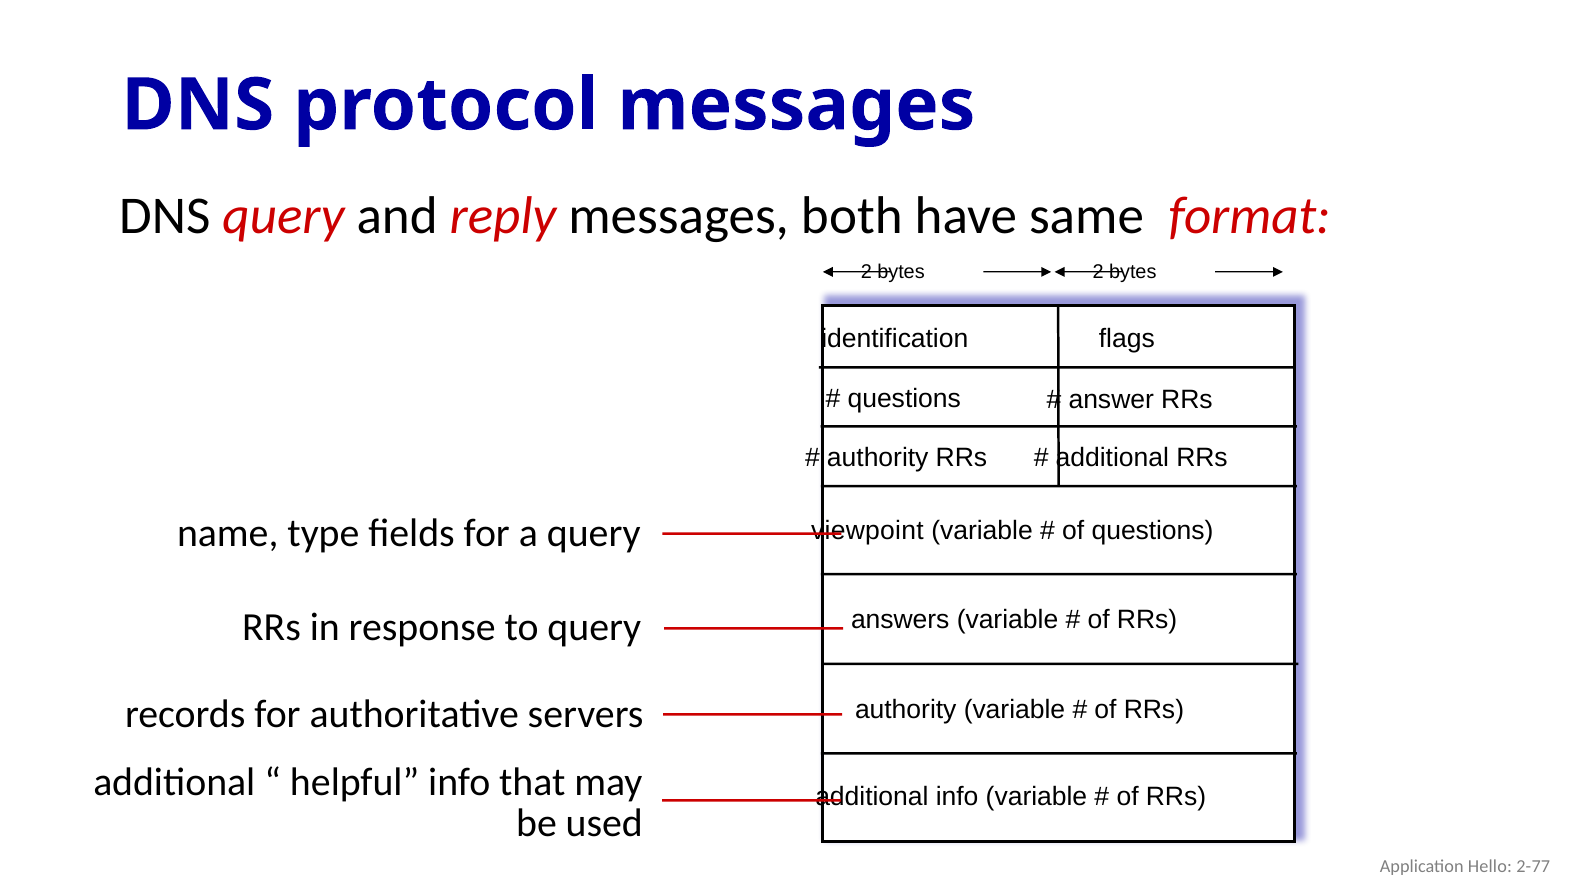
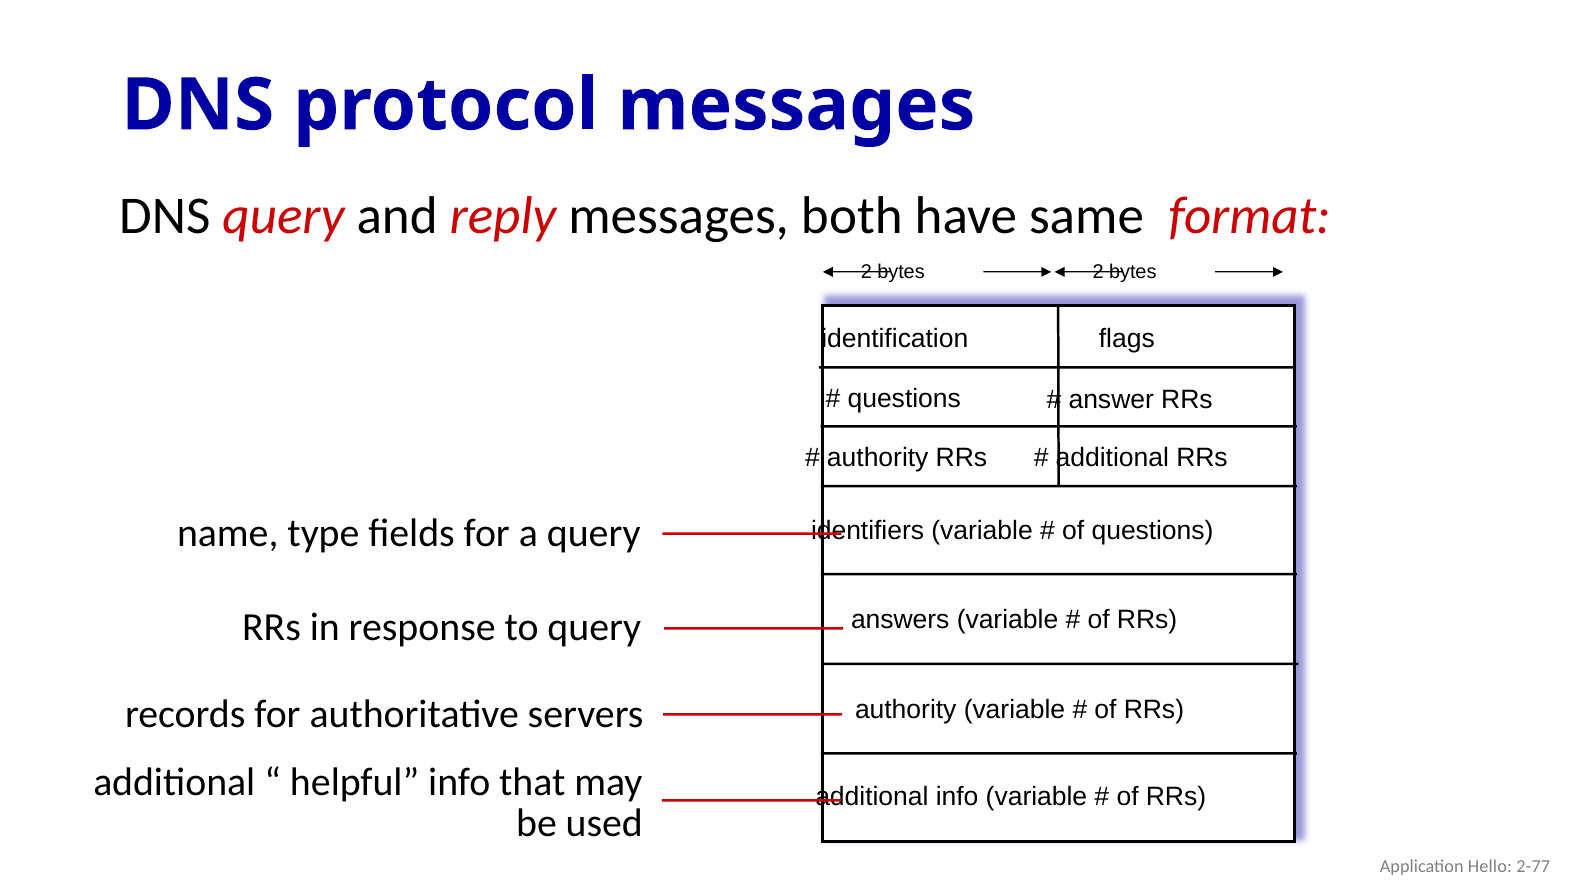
viewpoint: viewpoint -> identifiers (868, 530)
